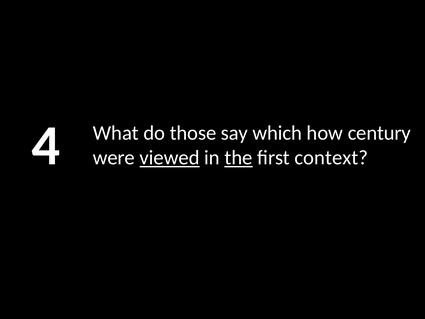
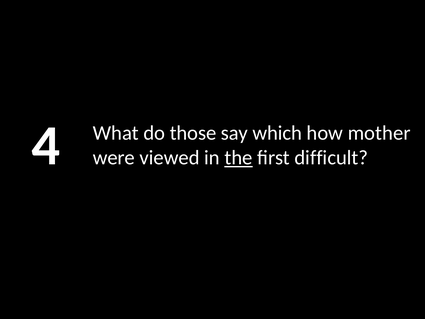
century: century -> mother (379, 133)
viewed underline: present -> none (170, 158)
context: context -> difficult (331, 158)
